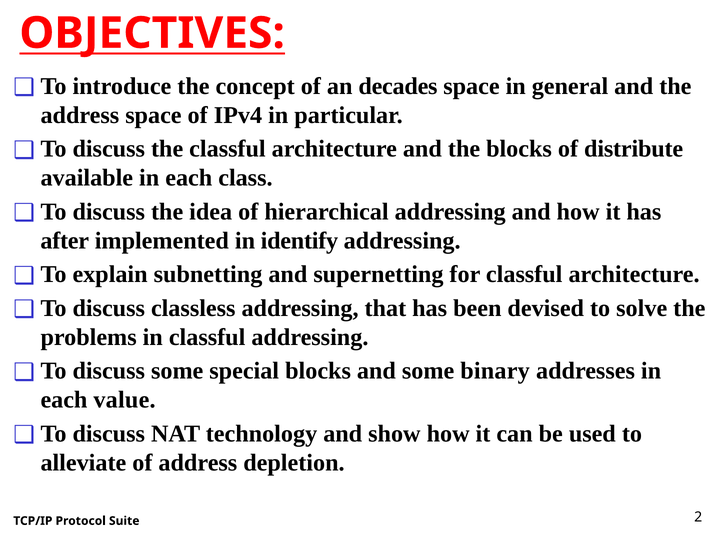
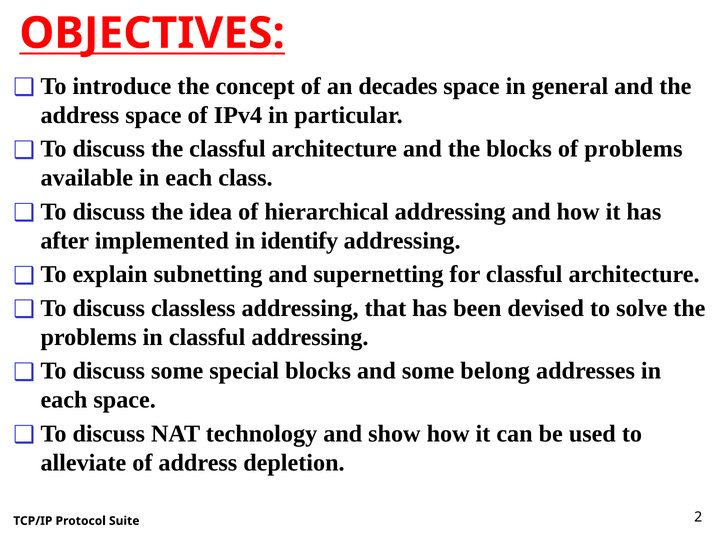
of distribute: distribute -> problems (633, 149)
binary: binary -> belong (495, 371)
each value: value -> space (125, 400)
